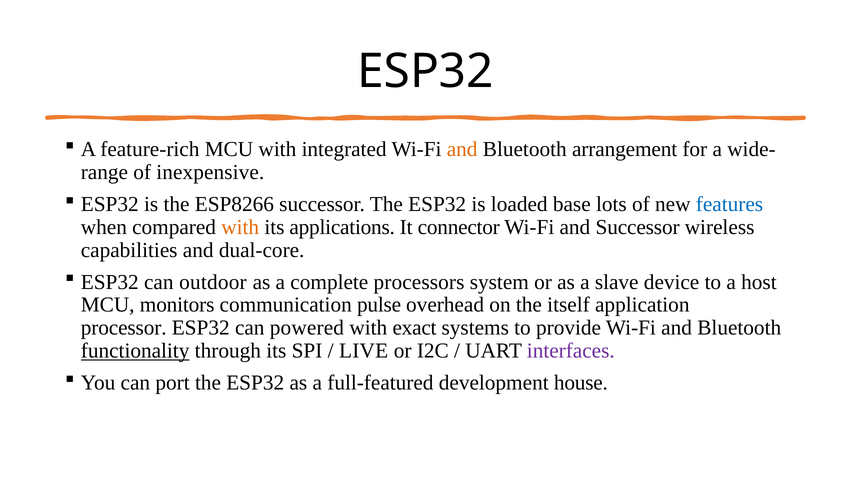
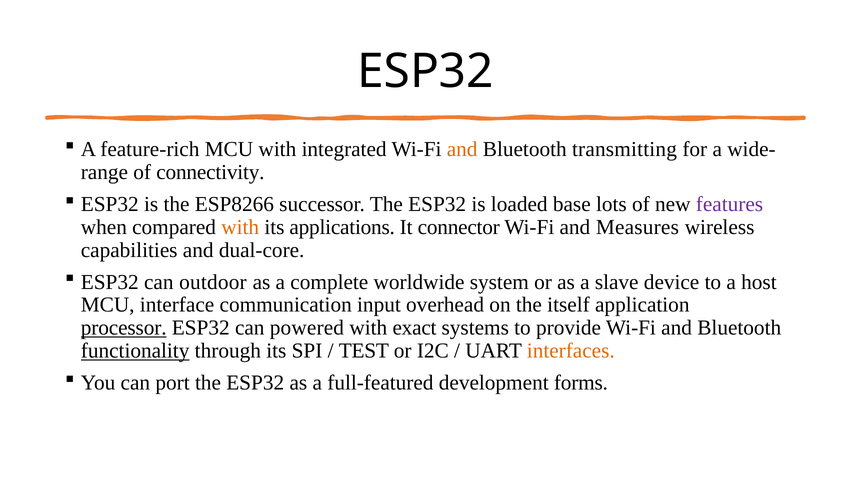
arrangement: arrangement -> transmitting (624, 149)
inexpensive: inexpensive -> connectivity (210, 172)
features colour: blue -> purple (729, 204)
and Successor: Successor -> Measures (637, 227)
processors: processors -> worldwide (419, 282)
monitors: monitors -> interface (177, 305)
pulse: pulse -> input (379, 305)
processor underline: none -> present (124, 328)
LIVE: LIVE -> TEST (364, 351)
interfaces colour: purple -> orange (571, 351)
house: house -> forms (581, 383)
